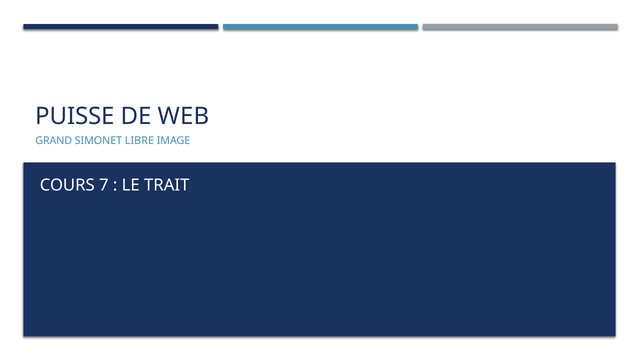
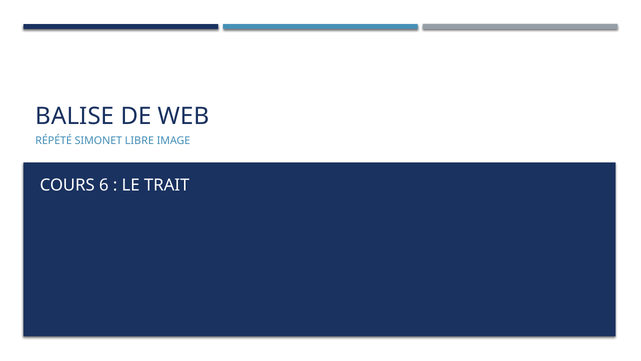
PUISSE: PUISSE -> BALISE (75, 116)
GRAND: GRAND -> RÉPÉTÉ (54, 141)
7: 7 -> 6 (104, 185)
